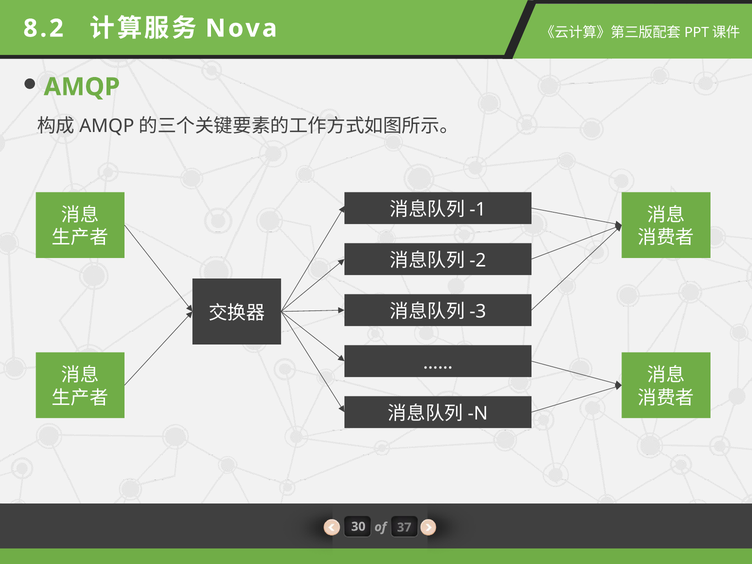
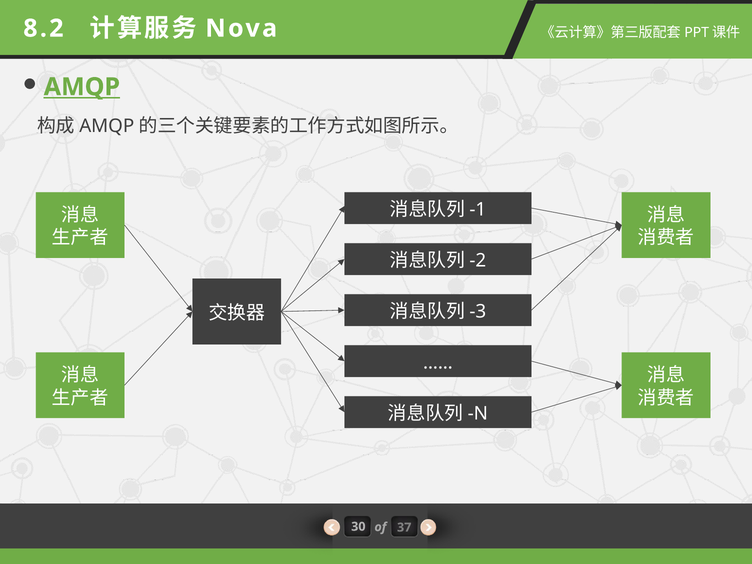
AMQP underline: none -> present (82, 87)
